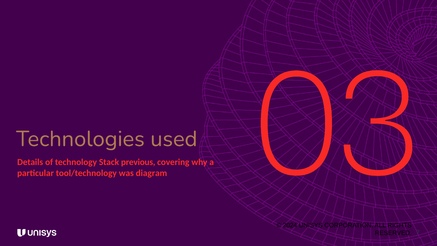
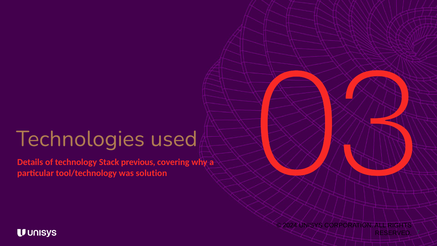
diagram: diagram -> solution (151, 173)
